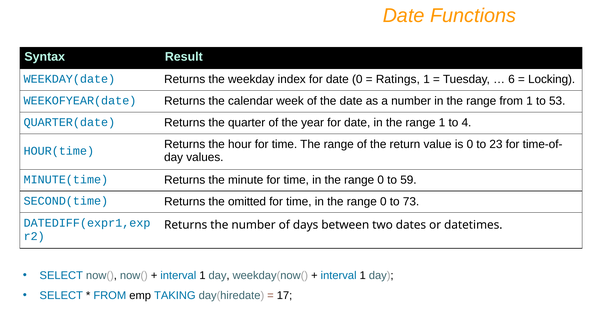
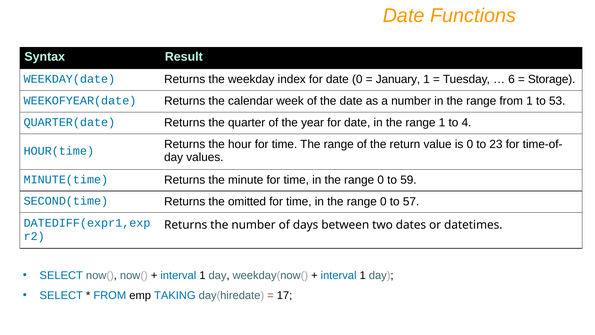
Ratings: Ratings -> January (398, 79)
Locking: Locking -> Storage (552, 79)
73: 73 -> 57 (411, 201)
